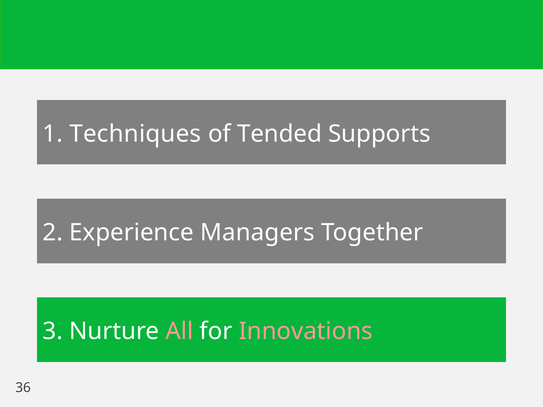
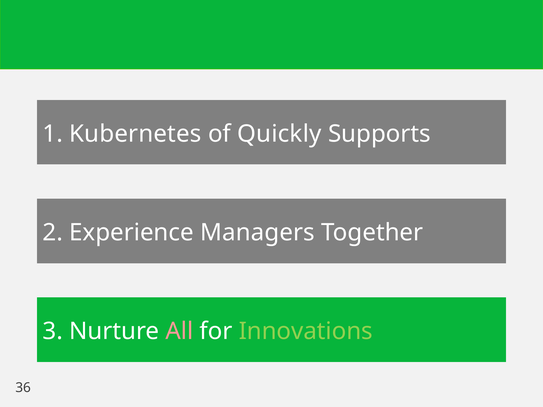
Techniques: Techniques -> Kubernetes (135, 134)
Tended: Tended -> Quickly (279, 134)
Innovations colour: pink -> light green (306, 332)
